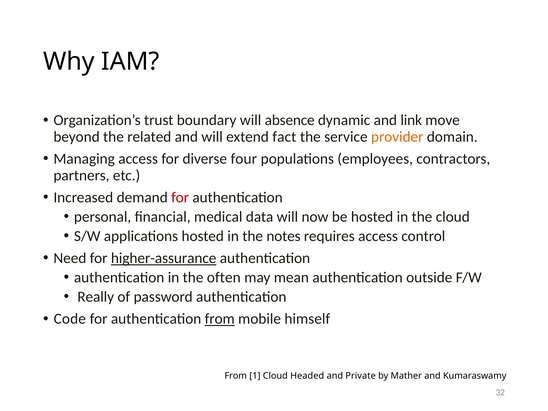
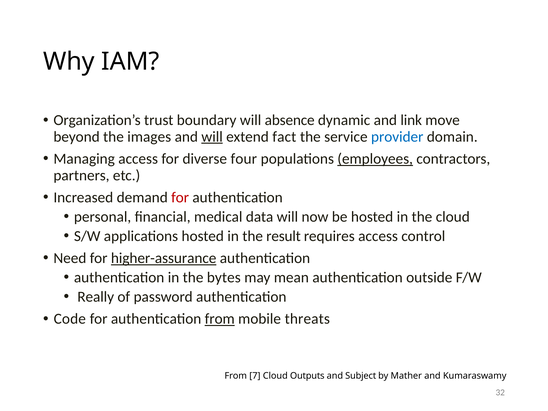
related: related -> images (149, 137)
will underline: none -> present (212, 137)
provider colour: orange -> blue (397, 137)
employees underline: none -> present (375, 159)
notes: notes -> result (284, 236)
often: often -> bytes (224, 277)
himself: himself -> threats (307, 319)
1: 1 -> 7 (255, 376)
Headed: Headed -> Outputs (307, 376)
Private: Private -> Subject (361, 376)
